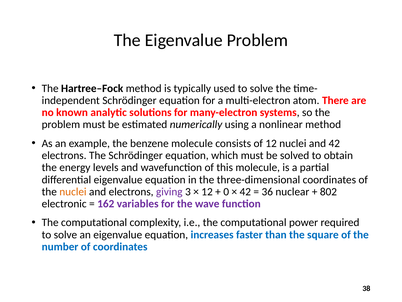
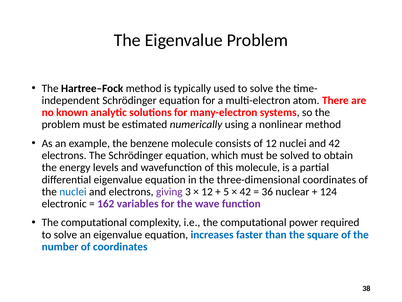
nuclei colour: orange -> blue (73, 191)
0: 0 -> 5 (226, 191)
802: 802 -> 124 (328, 191)
